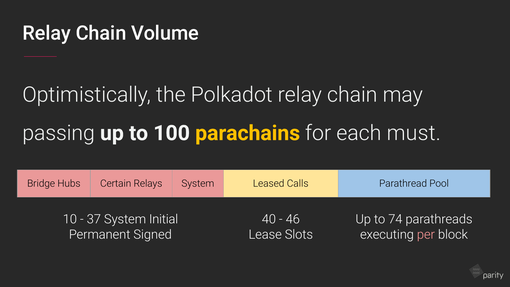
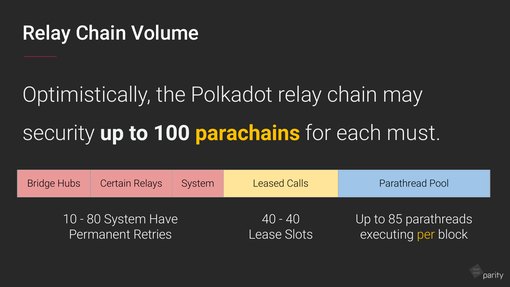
passing: passing -> security (59, 133)
37: 37 -> 80 (94, 219)
Initial: Initial -> Have (163, 219)
46: 46 -> 40 (293, 219)
74: 74 -> 85 (395, 219)
Signed: Signed -> Retries (153, 234)
per colour: pink -> yellow (426, 235)
